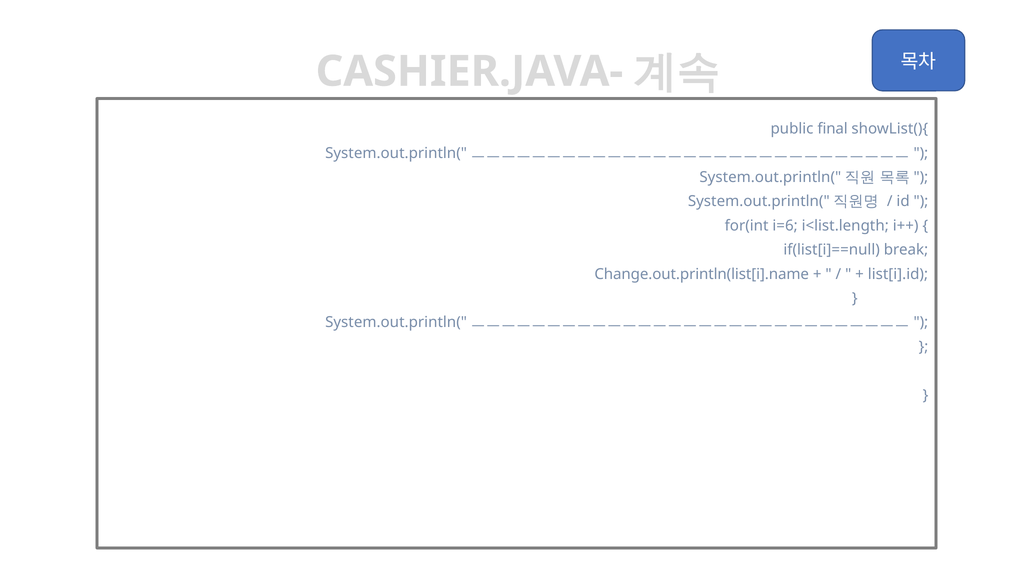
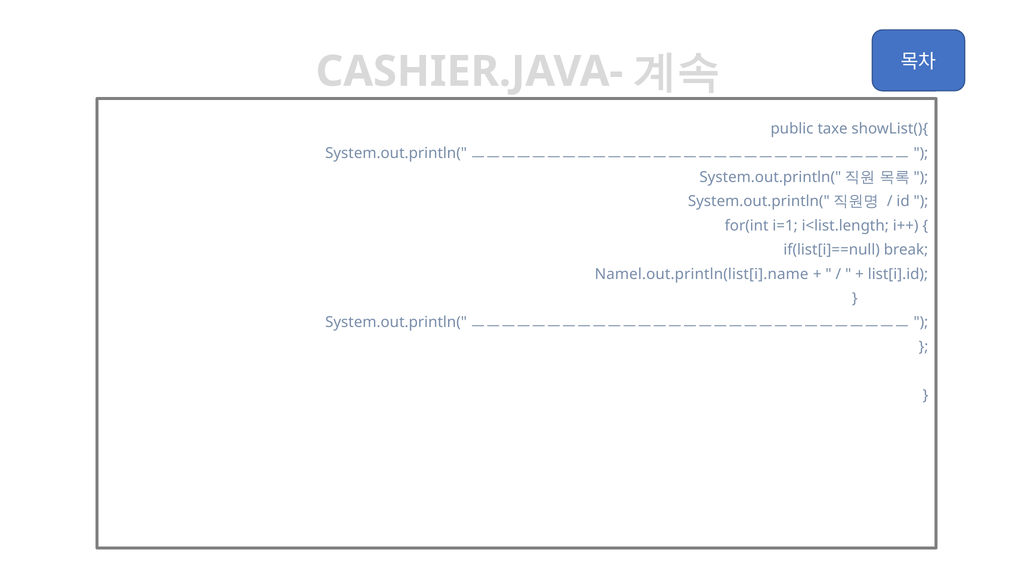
final: final -> taxe (833, 129)
i=6: i=6 -> i=1 (785, 226)
Change.out.println(list[i].name: Change.out.println(list[i].name -> Namel.out.println(list[i].name (702, 274)
